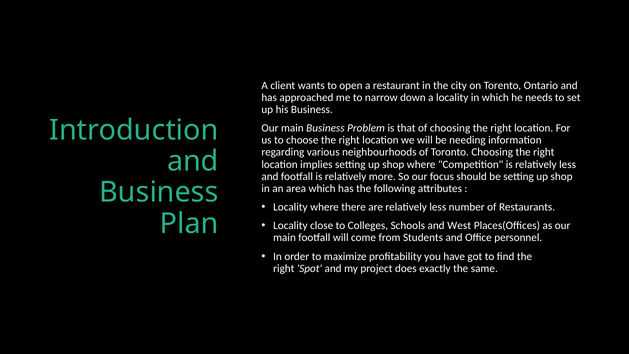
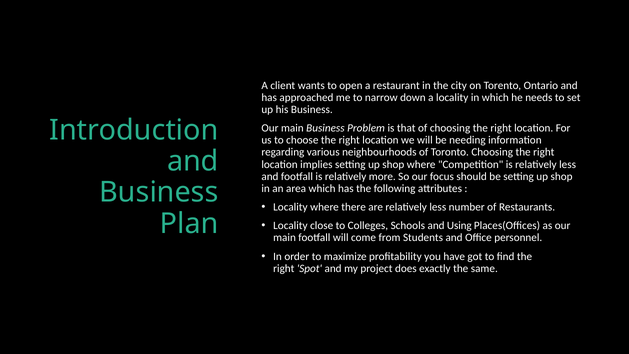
West: West -> Using (459, 226)
